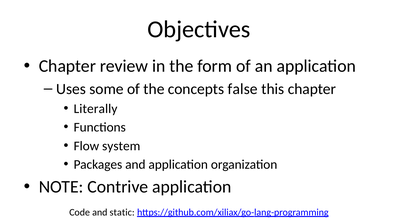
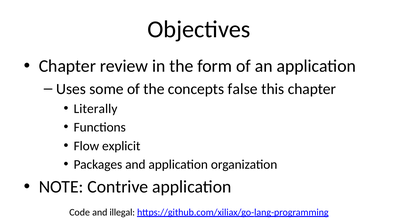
system: system -> explicit (121, 146)
static: static -> illegal (122, 212)
